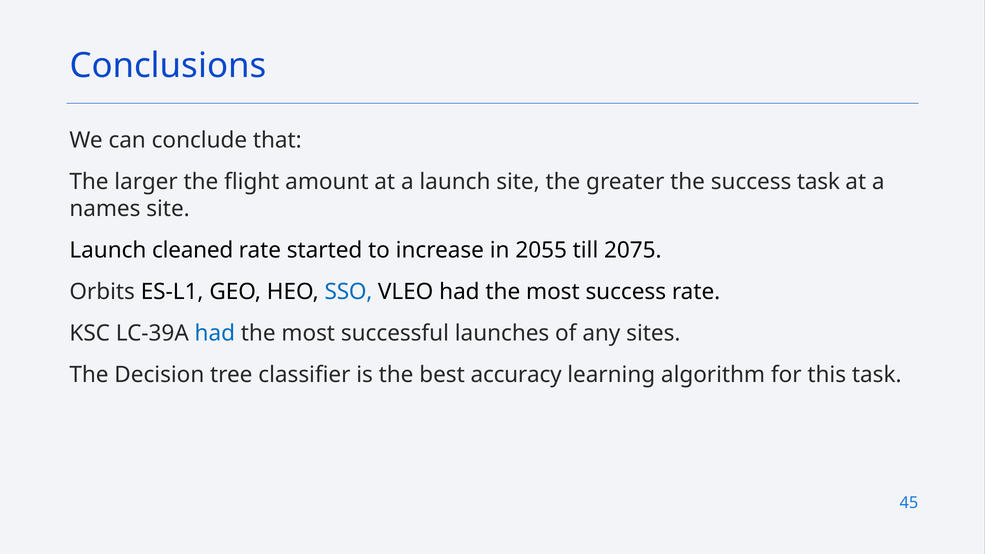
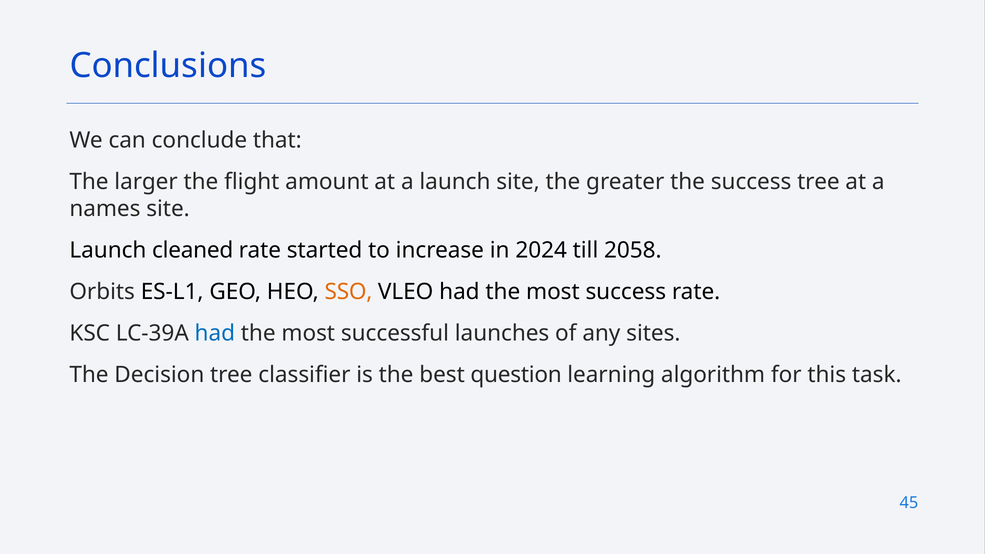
success task: task -> tree (818, 182)
2055: 2055 -> 2024 (541, 250)
2075: 2075 -> 2058 (633, 250)
SSO colour: blue -> orange (348, 292)
accuracy: accuracy -> question (516, 375)
